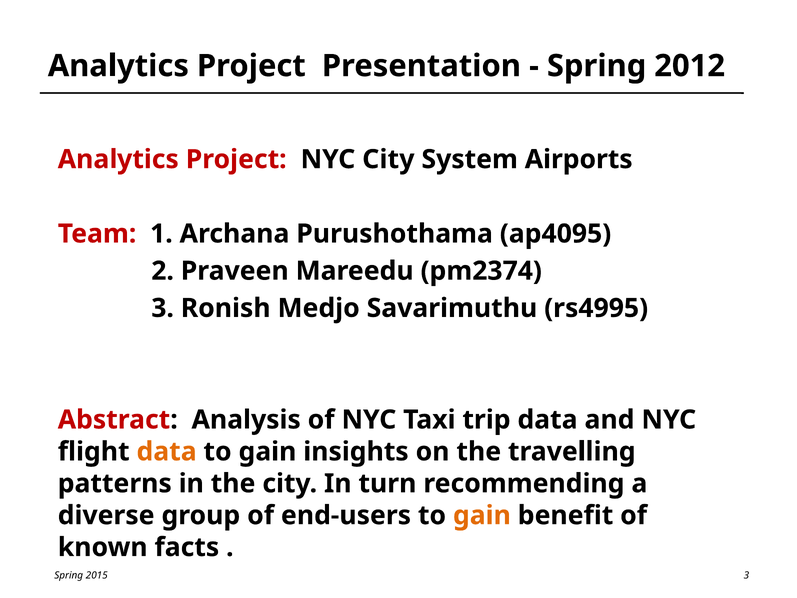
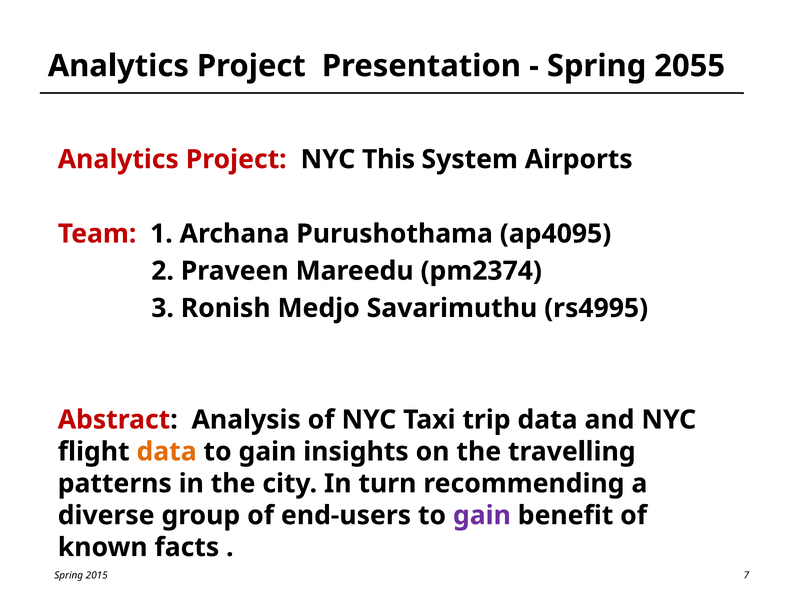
2012: 2012 -> 2055 (690, 66)
NYC City: City -> This (389, 159)
gain colour: orange -> purple (482, 515)
2015 3: 3 -> 7 (746, 575)
